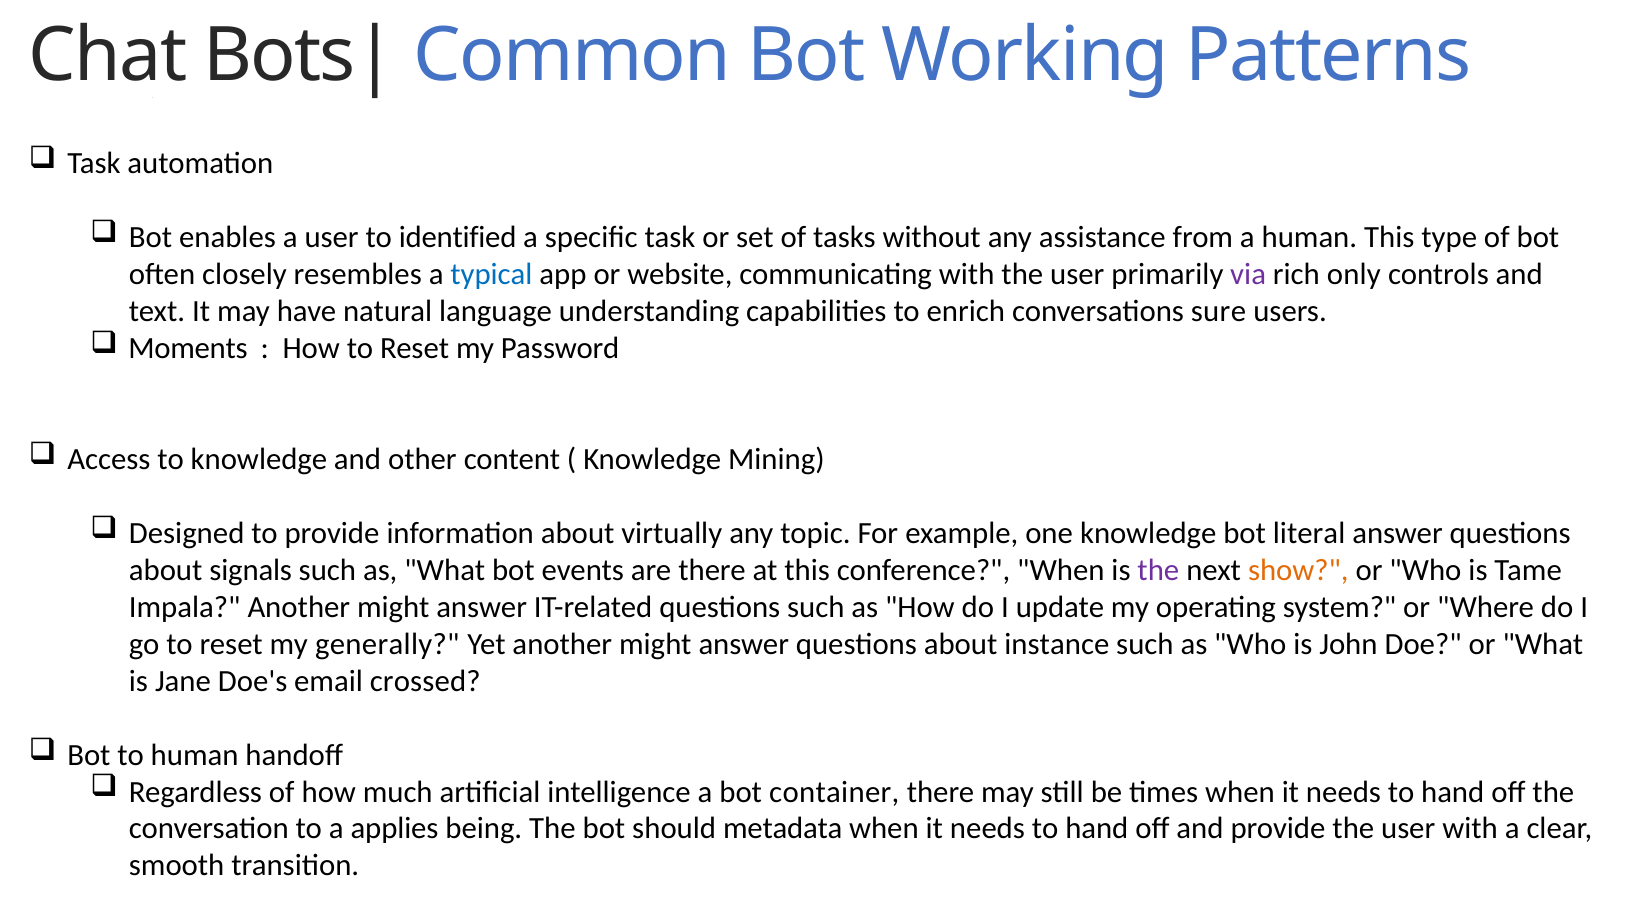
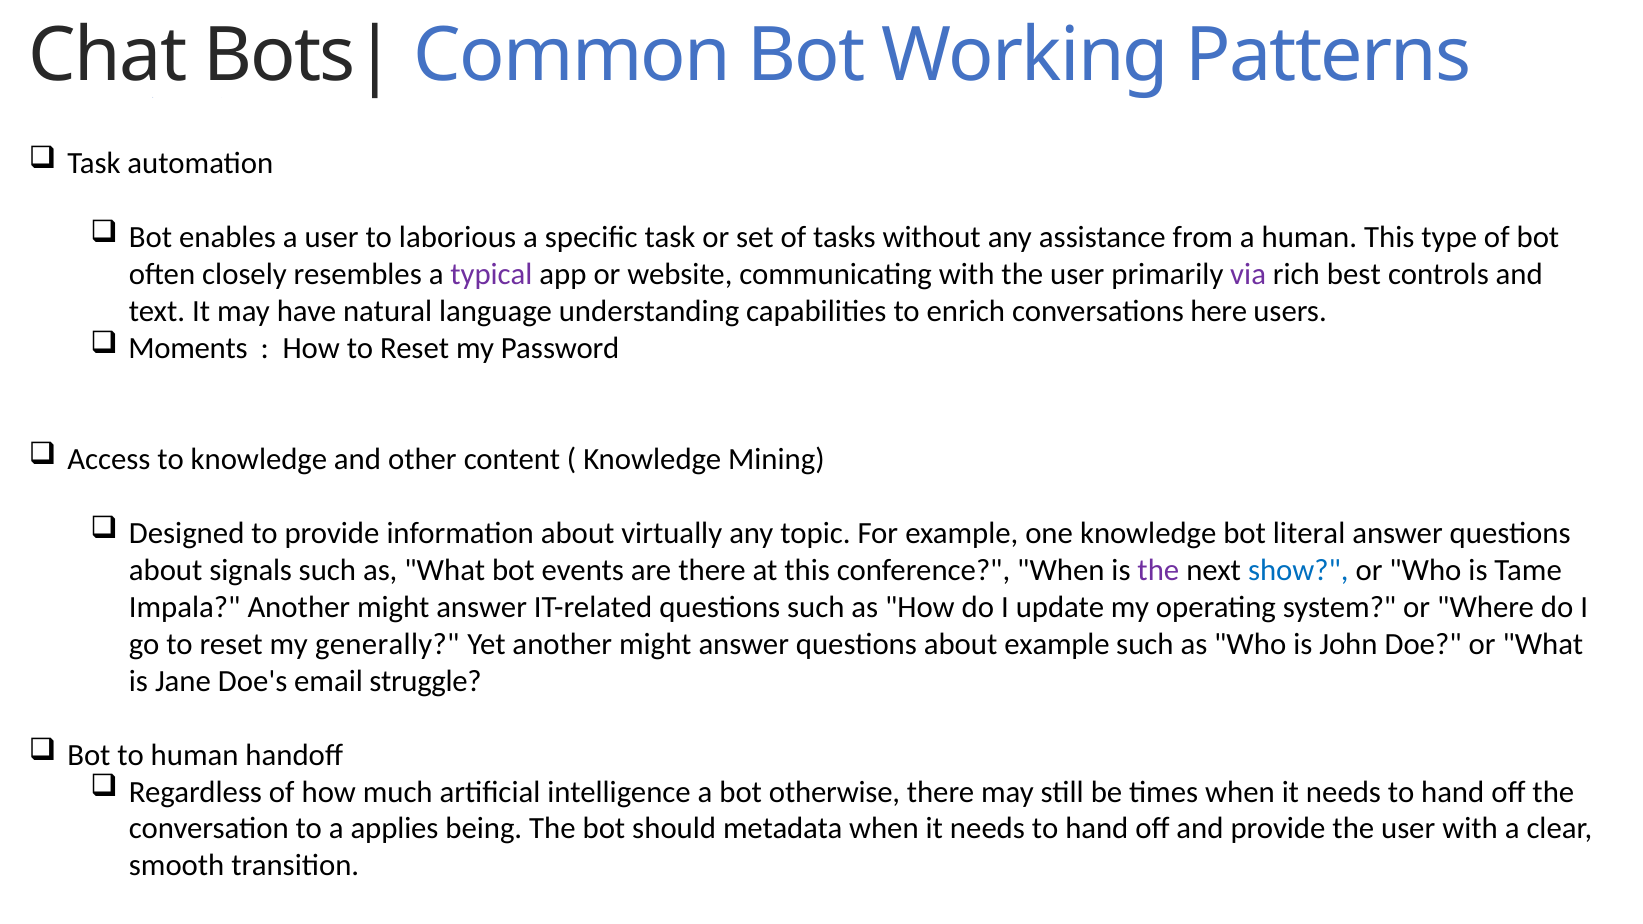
identified: identified -> laborious (457, 237)
typical colour: blue -> purple (491, 274)
only: only -> best (1354, 274)
sure: sure -> here (1219, 311)
show colour: orange -> blue (1298, 570)
about instance: instance -> example (1057, 644)
crossed: crossed -> struggle (425, 681)
container: container -> otherwise (835, 792)
